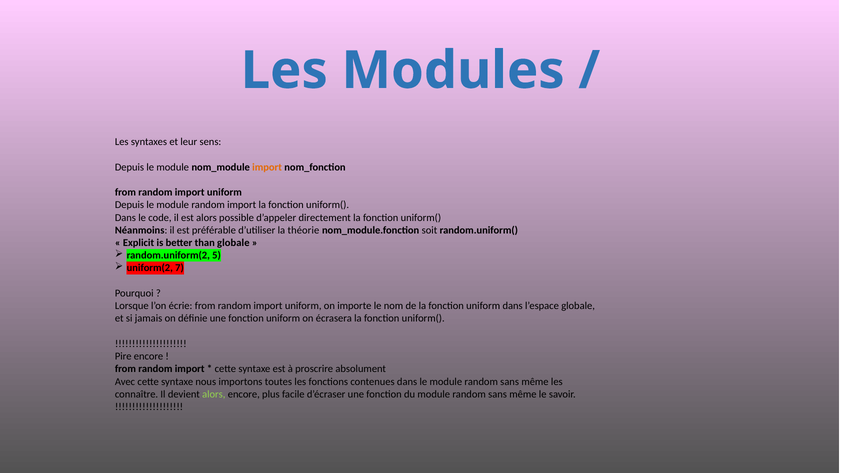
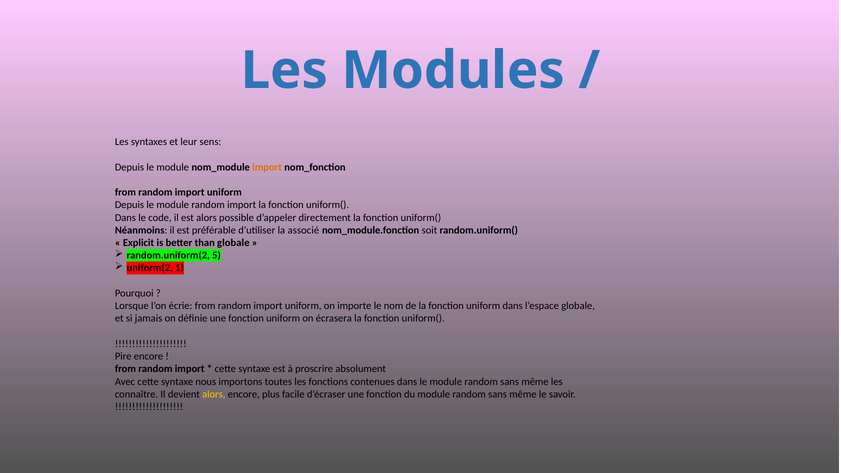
théorie: théorie -> associé (303, 230)
7: 7 -> 1 (180, 268)
alors colour: light green -> yellow (214, 394)
